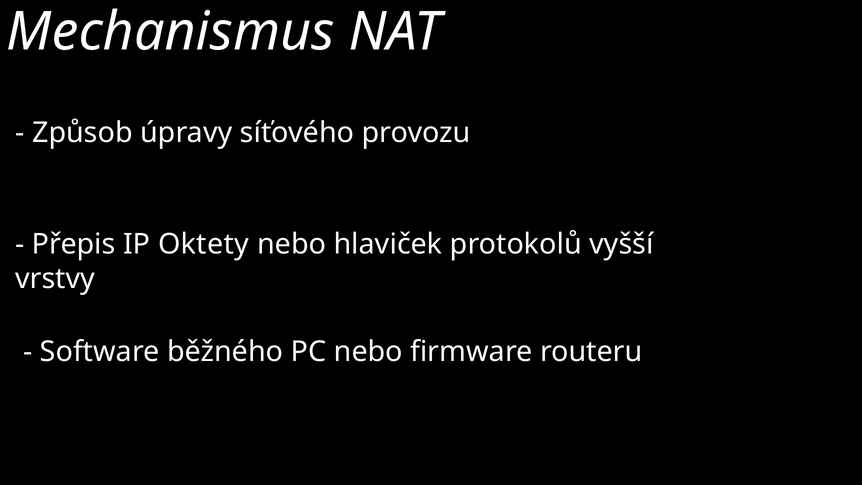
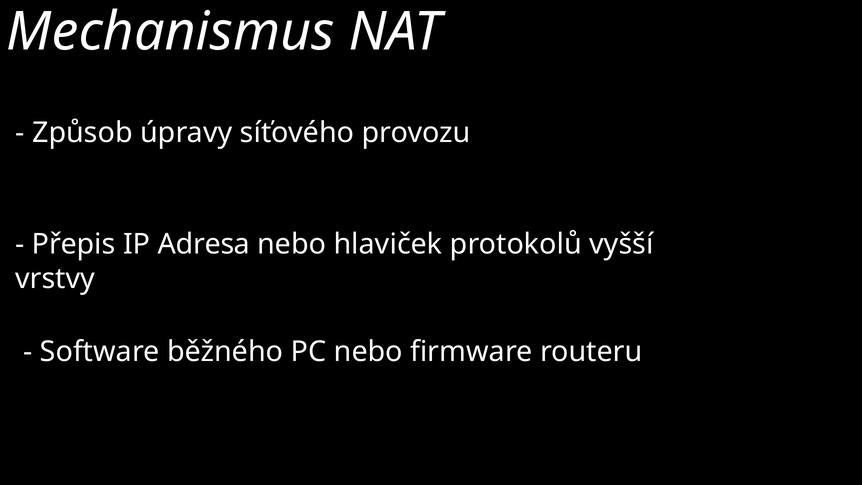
Oktety: Oktety -> Adresa (204, 244)
